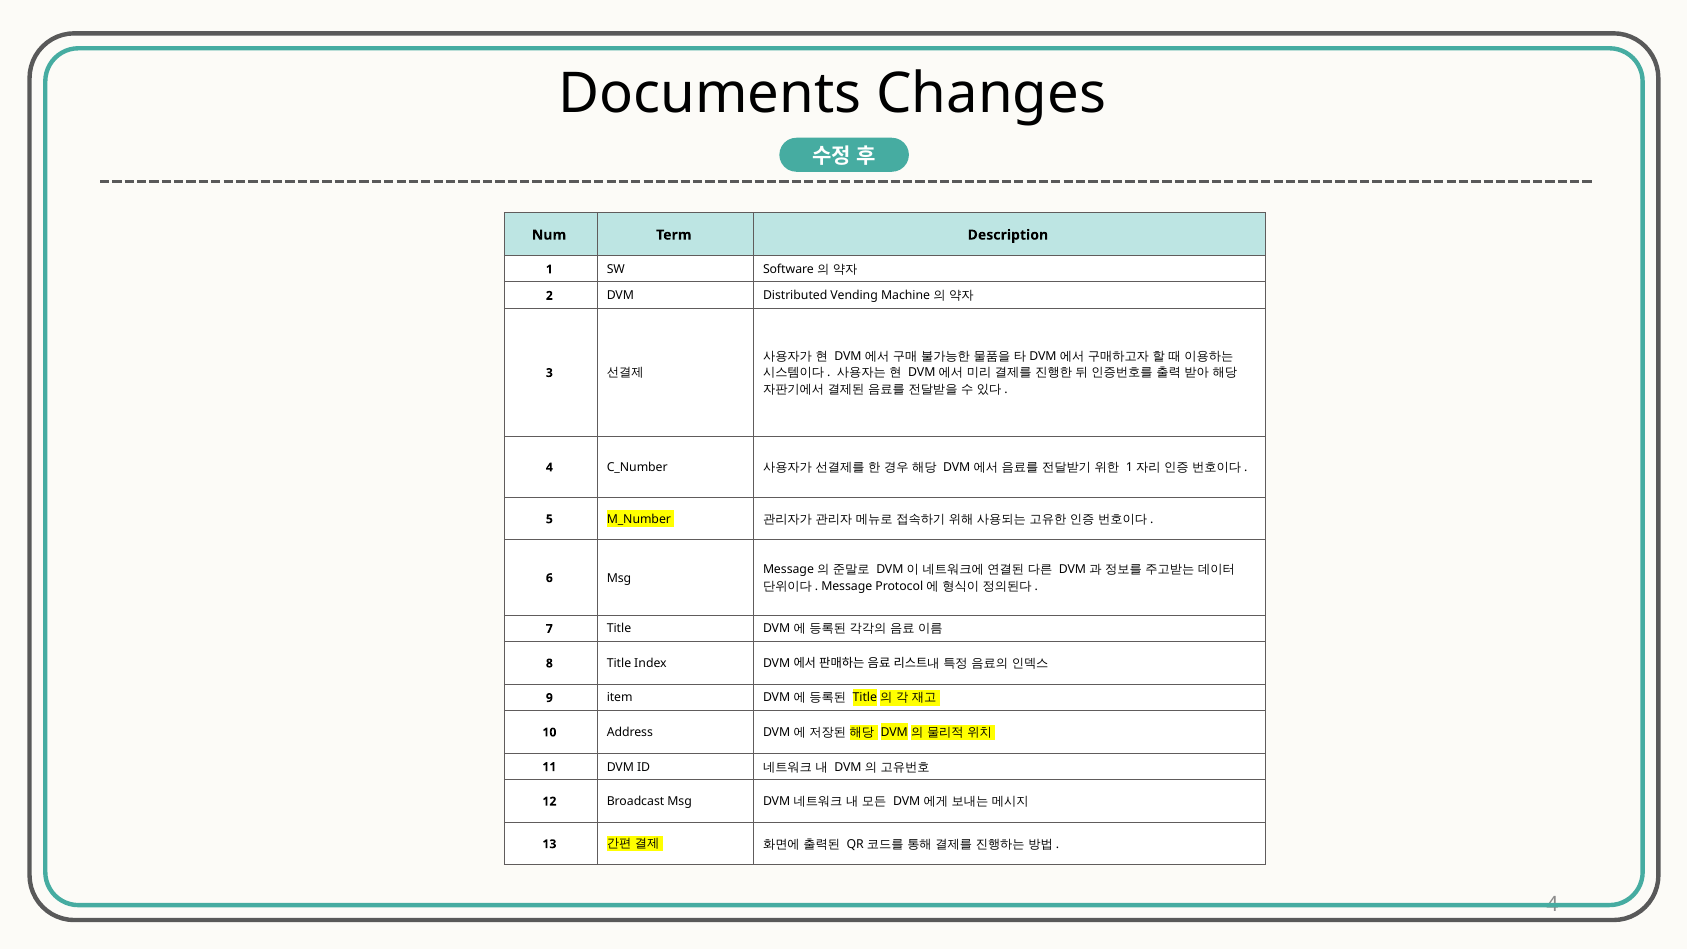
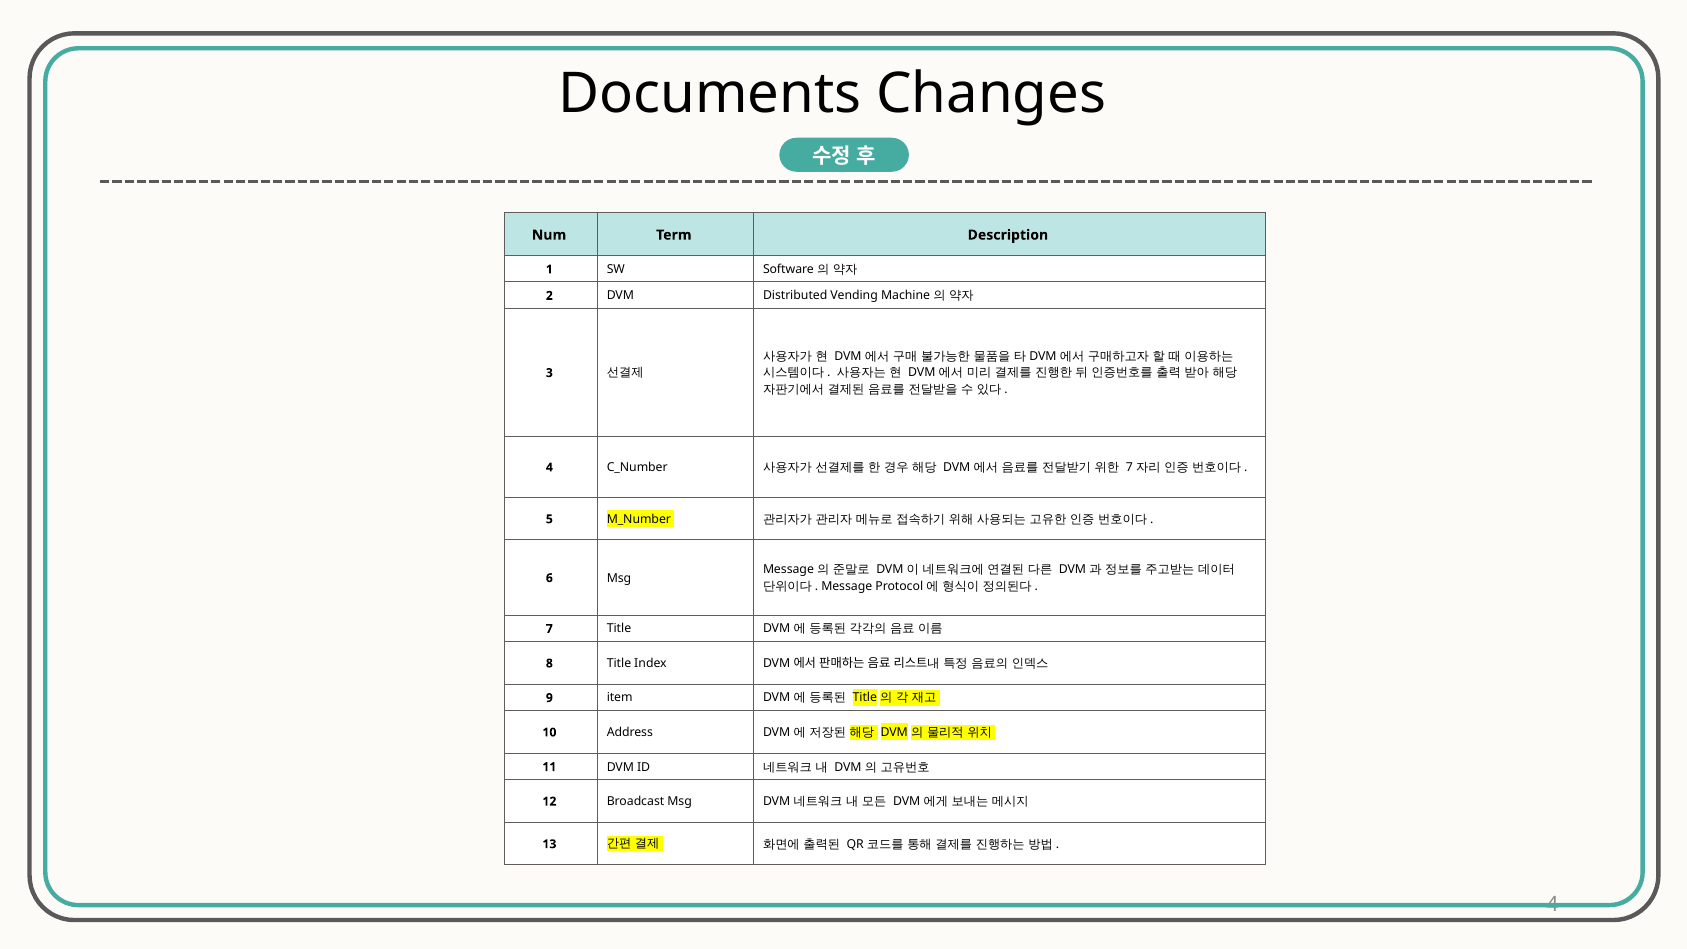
1: 1 -> 7 (1129, 467)
